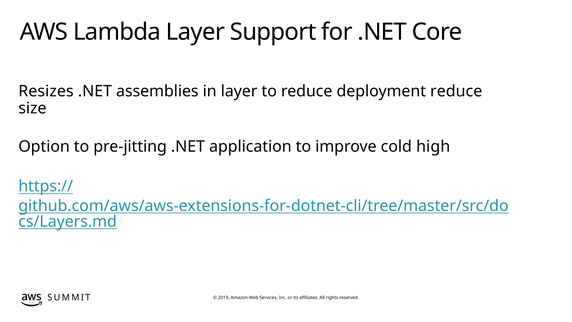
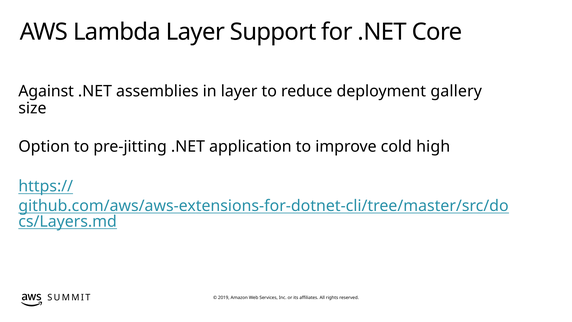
Resizes: Resizes -> Against (46, 91)
deployment reduce: reduce -> gallery (456, 91)
